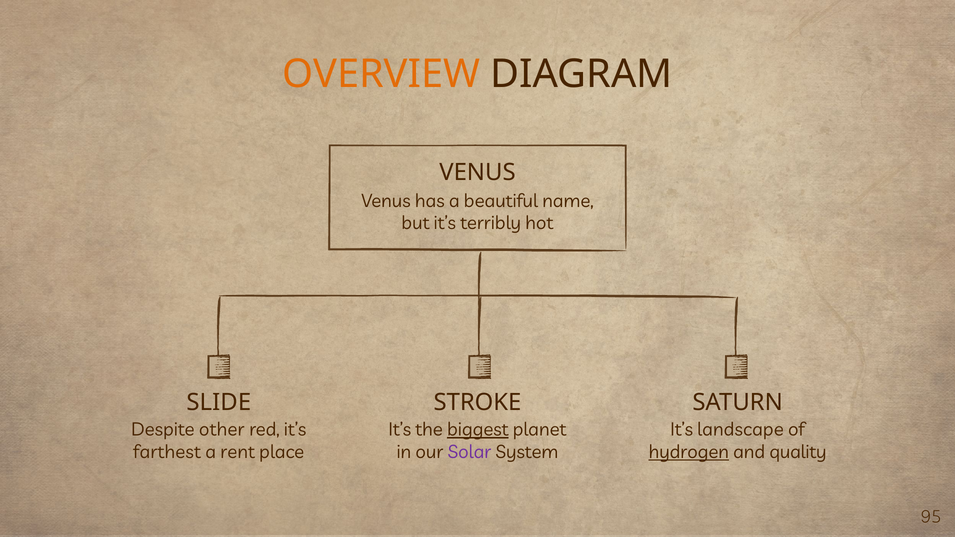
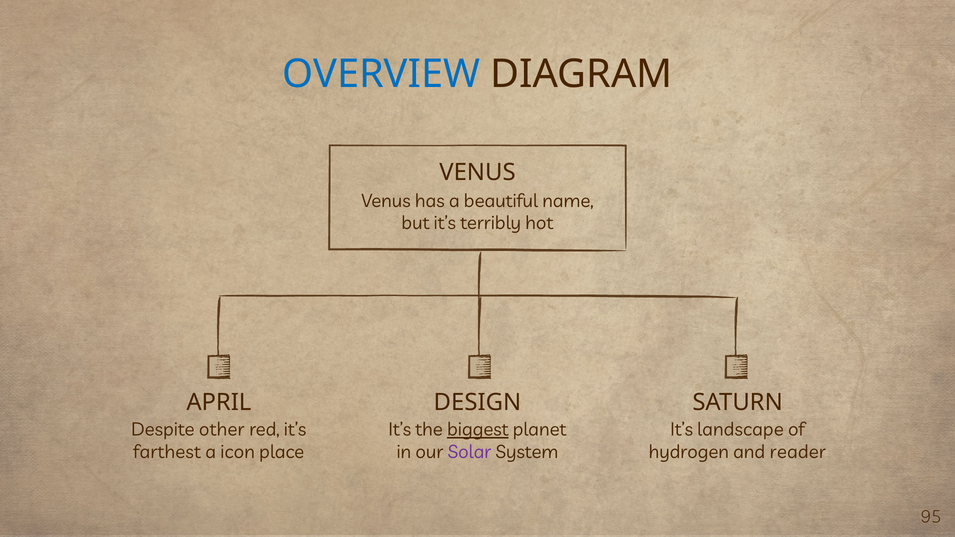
OVERVIEW colour: orange -> blue (381, 74)
SLIDE: SLIDE -> APRIL (219, 402)
STROKE: STROKE -> DESIGN (477, 402)
rent: rent -> icon (238, 452)
hydrogen underline: present -> none (689, 452)
quality: quality -> reader (798, 452)
